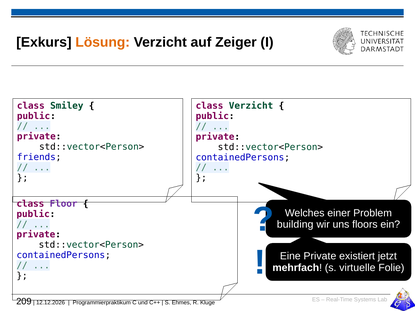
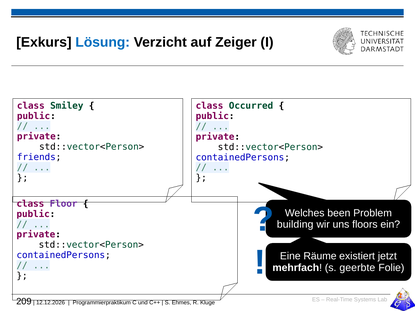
Lösung colour: orange -> blue (103, 42)
class Verzicht: Verzicht -> Occurred (251, 106)
einer: einer -> been (339, 213)
Eine Private: Private -> Räume (320, 256)
virtuelle: virtuelle -> geerbte (357, 268)
